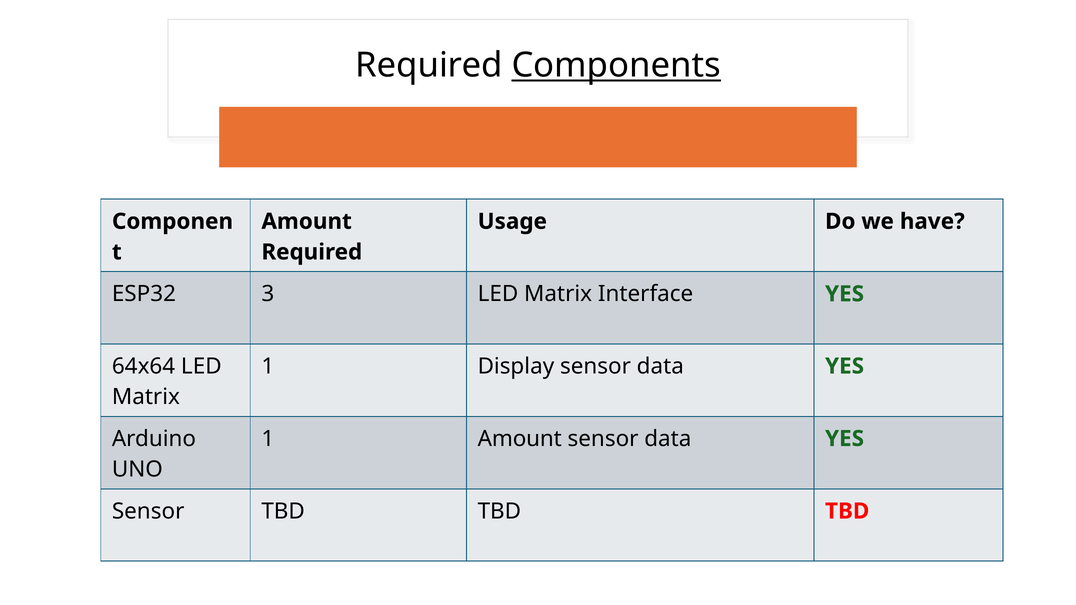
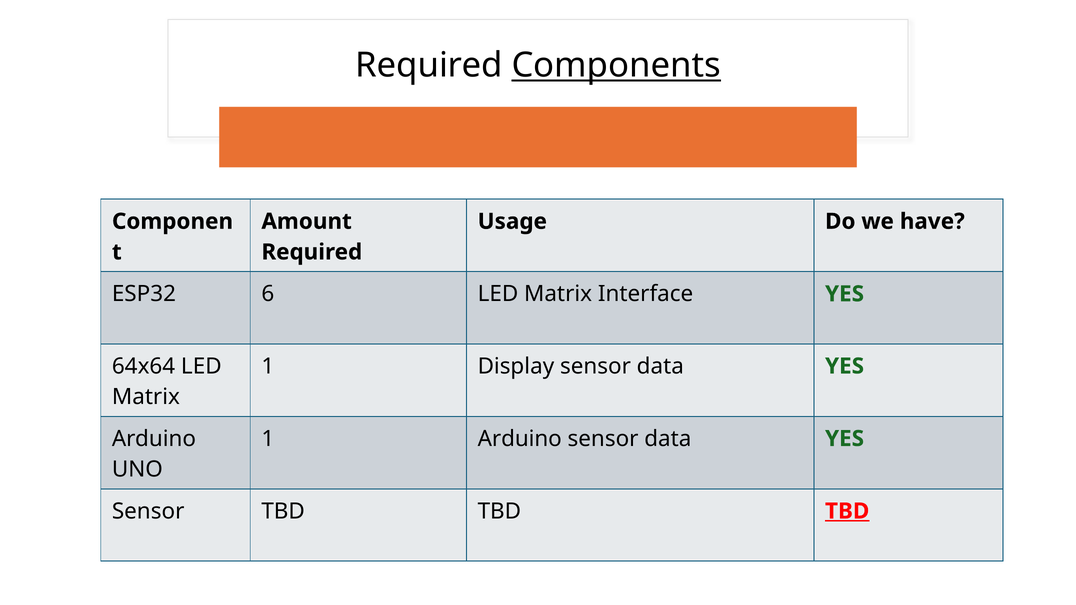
3: 3 -> 6 (268, 294)
1 Amount: Amount -> Arduino (520, 439)
TBD underline: none -> present (847, 511)
